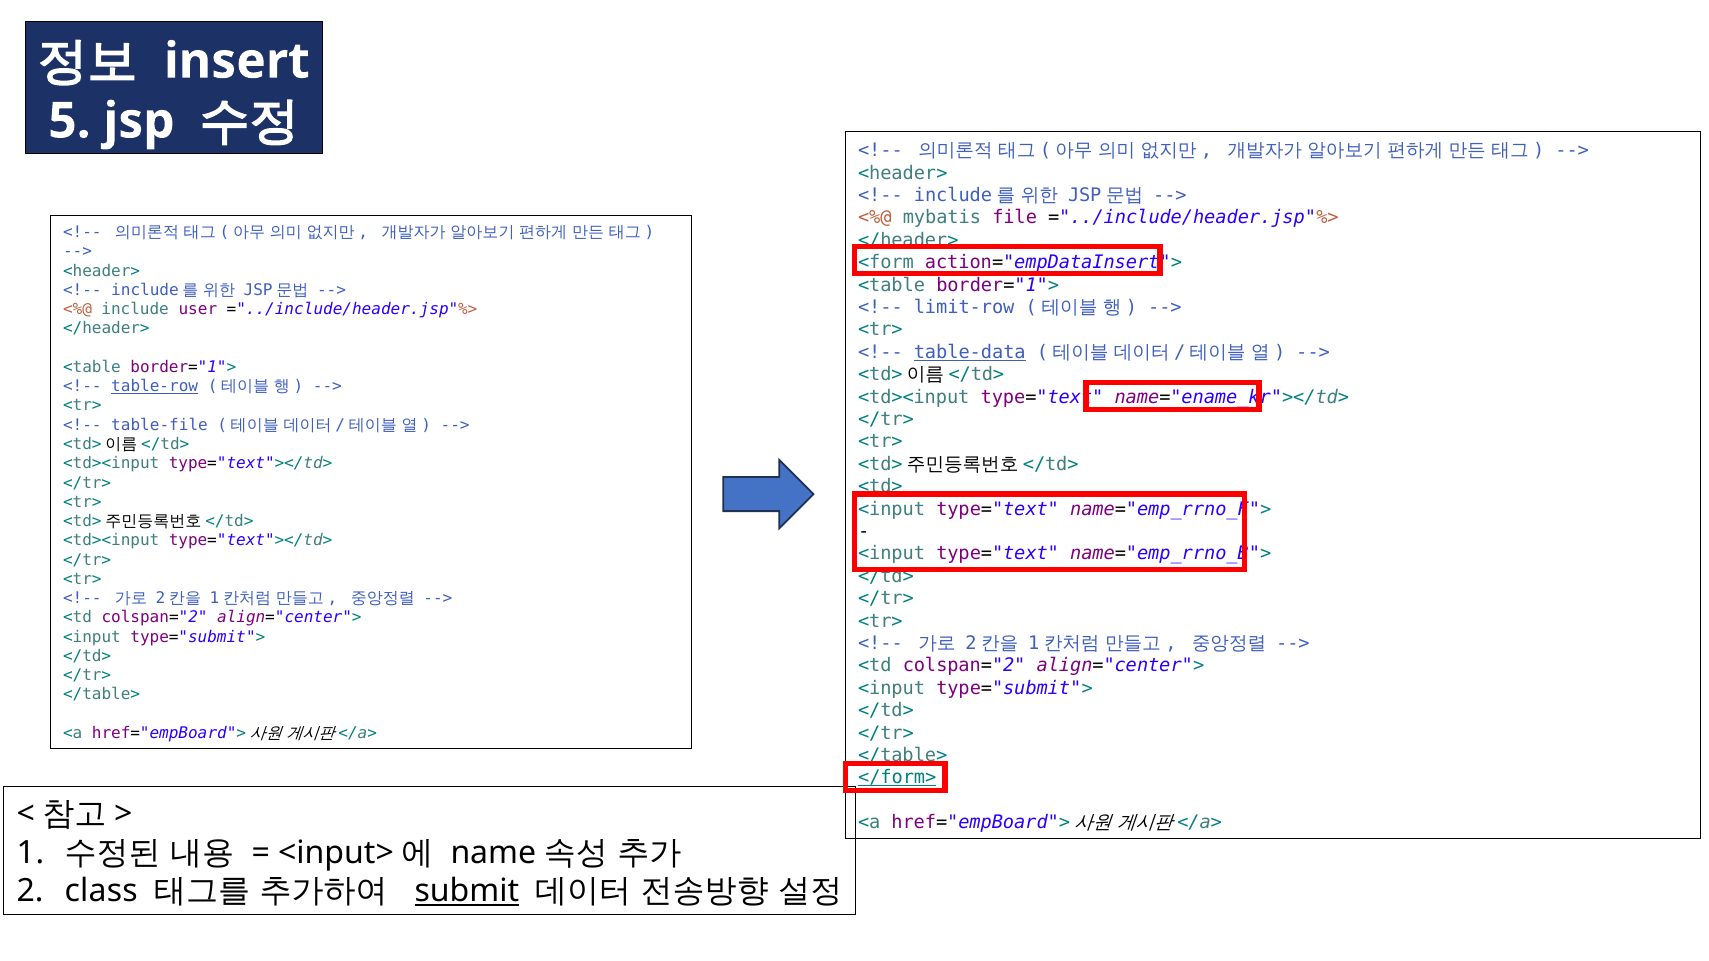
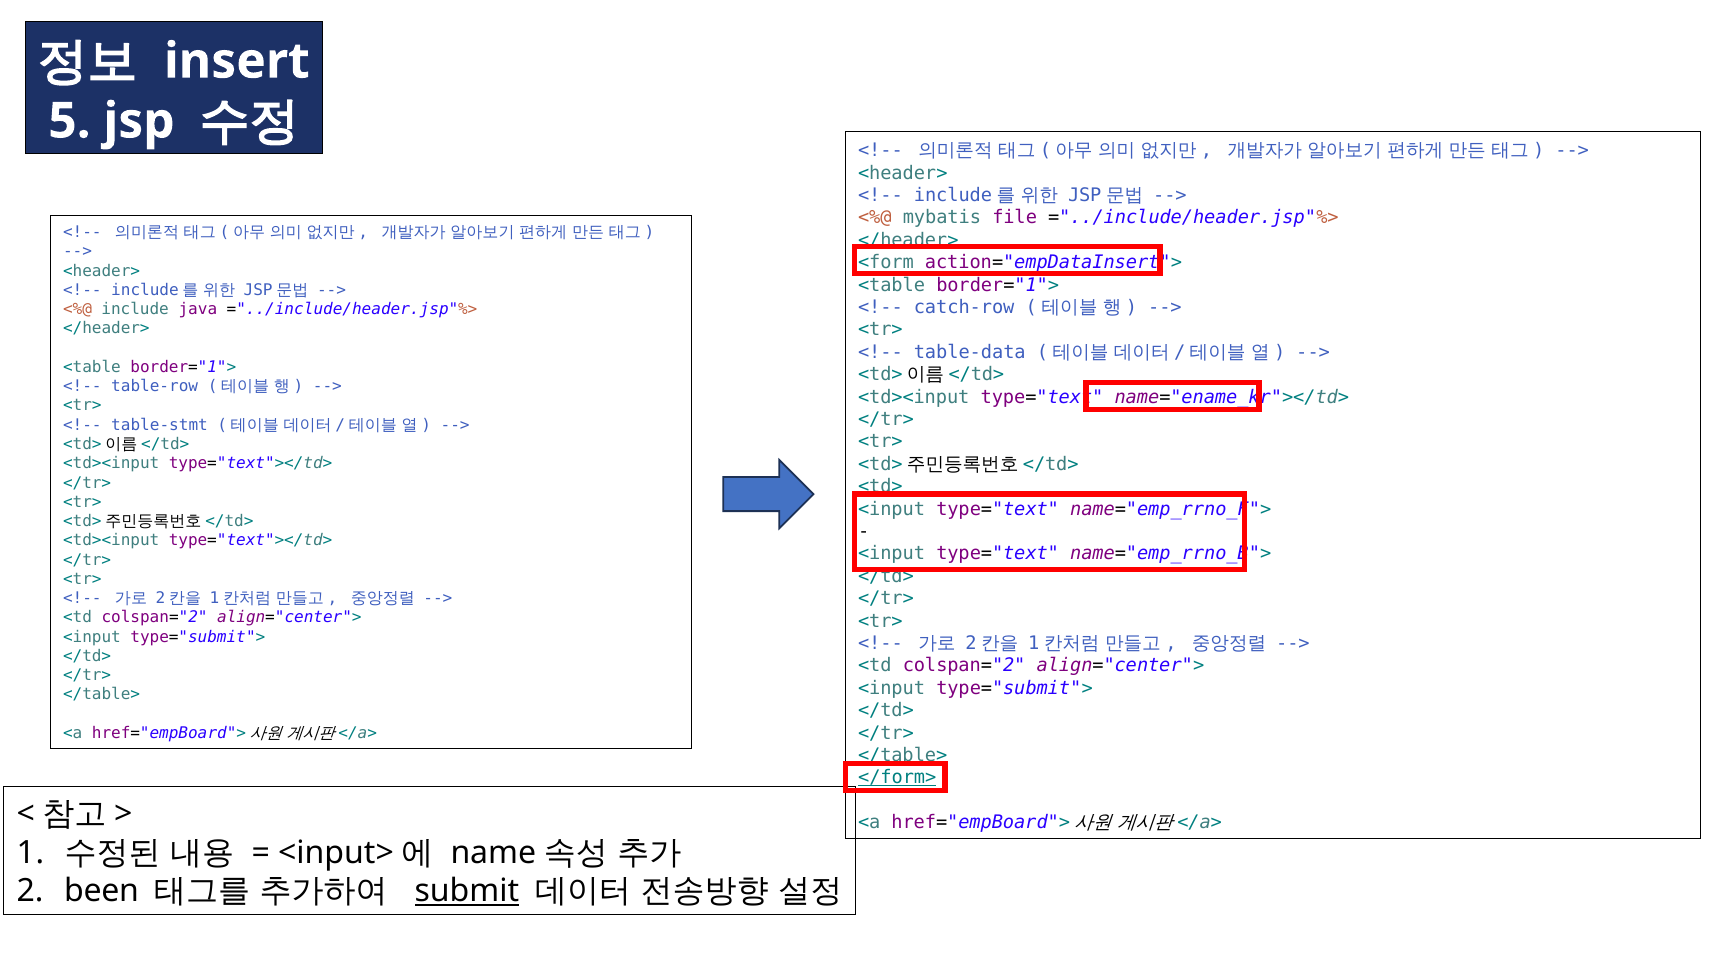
limit-row: limit-row -> catch-row (964, 307)
user: user -> java (198, 309)
table-data underline: present -> none (970, 352)
table-row underline: present -> none (155, 386)
table-file: table-file -> table-stmt (160, 425)
class: class -> been (101, 891)
